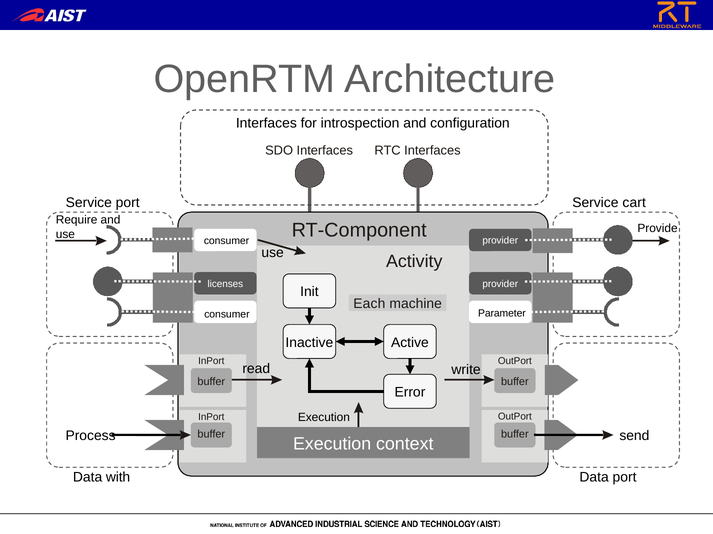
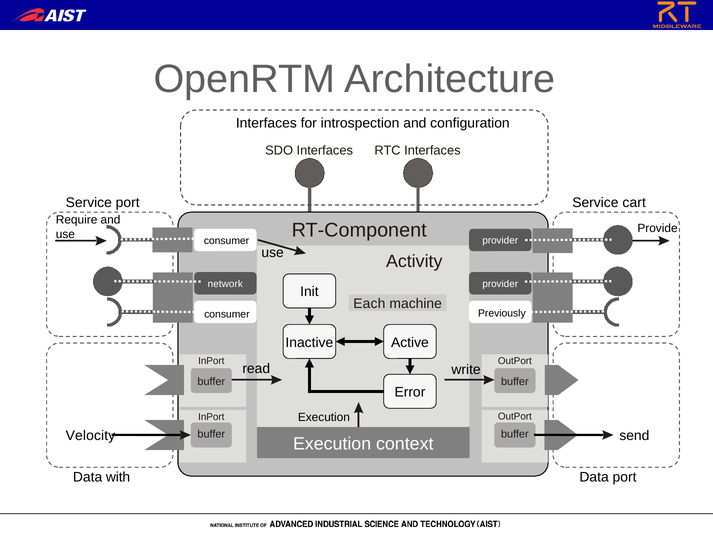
licenses: licenses -> network (225, 284)
Parameter: Parameter -> Previously (502, 314)
Process: Process -> Velocity (90, 436)
